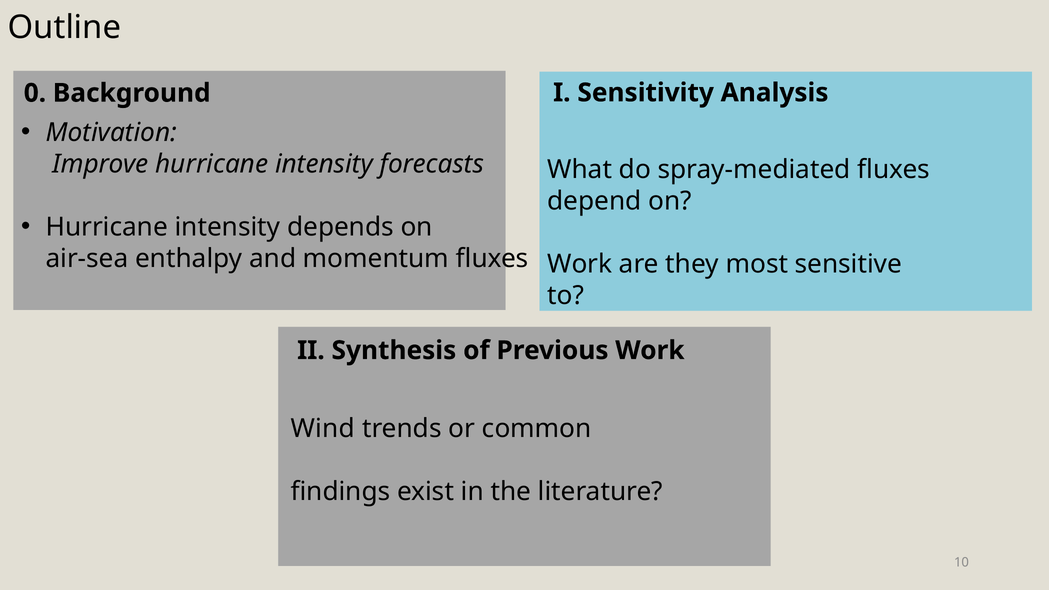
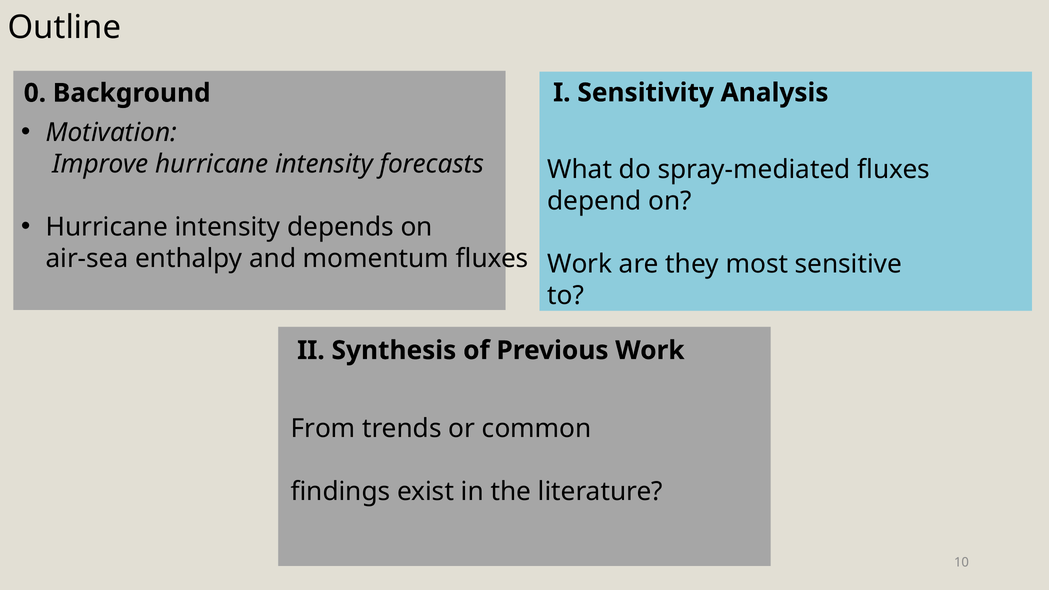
Wind: Wind -> From (323, 429)
